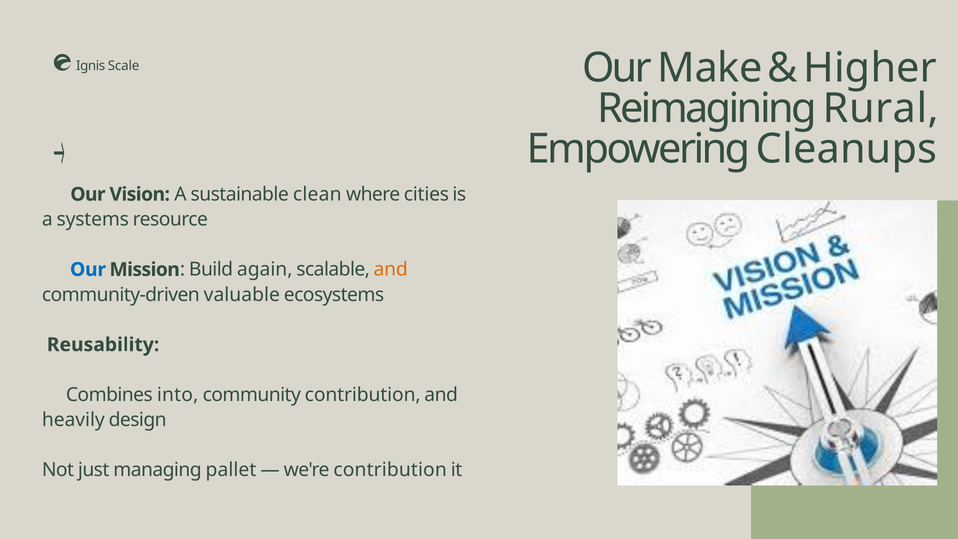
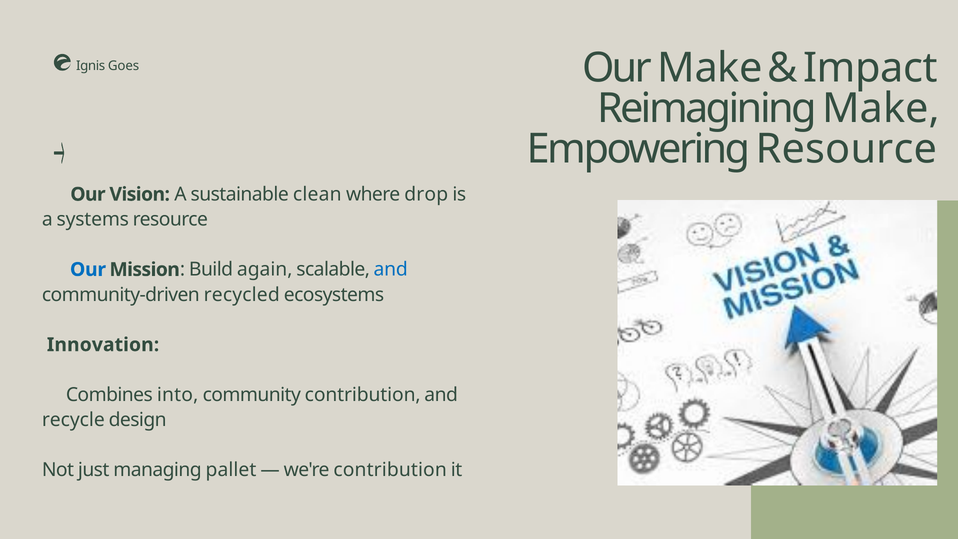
Higher: Higher -> Impact (870, 68)
Scale: Scale -> Goes (124, 66)
Reimagining Rural: Rural -> Make (881, 109)
Empowering Cleanups: Cleanups -> Resource (846, 149)
cities: cities -> drop (426, 194)
and colour: orange -> blue (391, 270)
valuable: valuable -> recycled (242, 295)
Reusability: Reusability -> Innovation (103, 345)
heavily: heavily -> recycle (73, 420)
